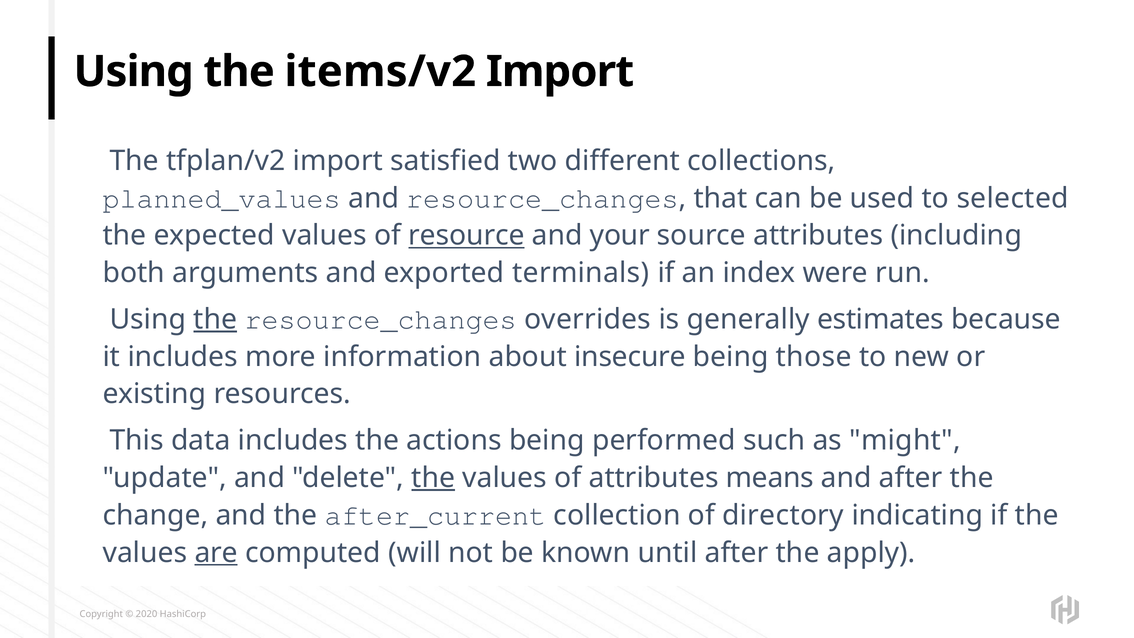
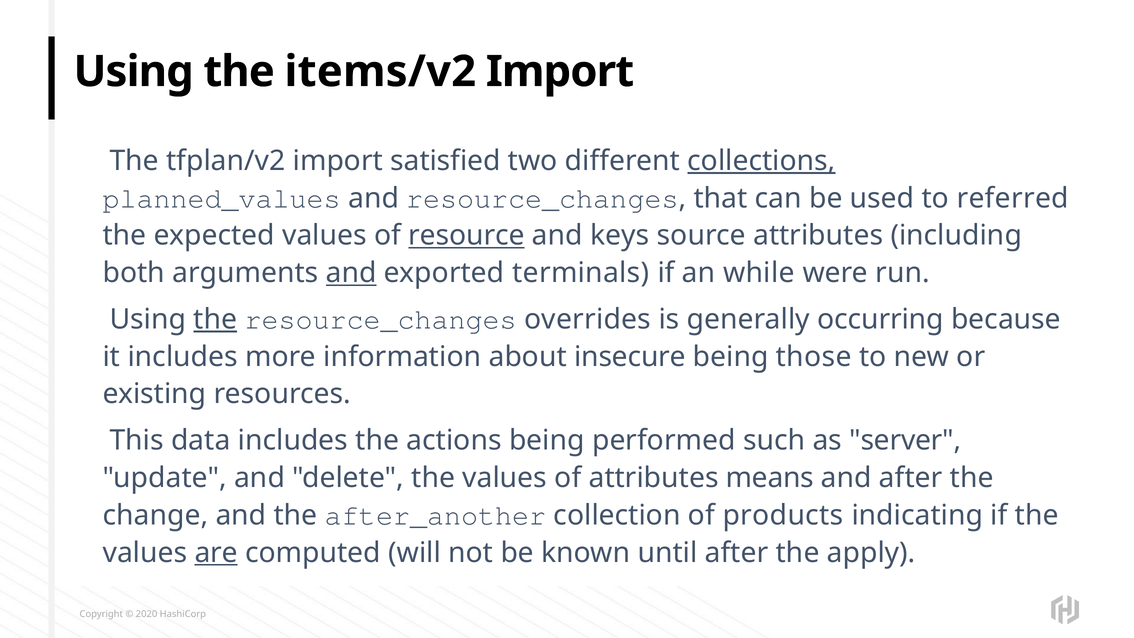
collections underline: none -> present (761, 161)
selected: selected -> referred (1013, 198)
your: your -> keys (620, 236)
and underline: none -> present (351, 273)
index: index -> while (759, 273)
estimates: estimates -> occurring (880, 319)
might: might -> server (905, 440)
the underline: present -> none (433, 478)
after_current: after_current -> after_another (436, 515)
directory: directory -> products (783, 515)
